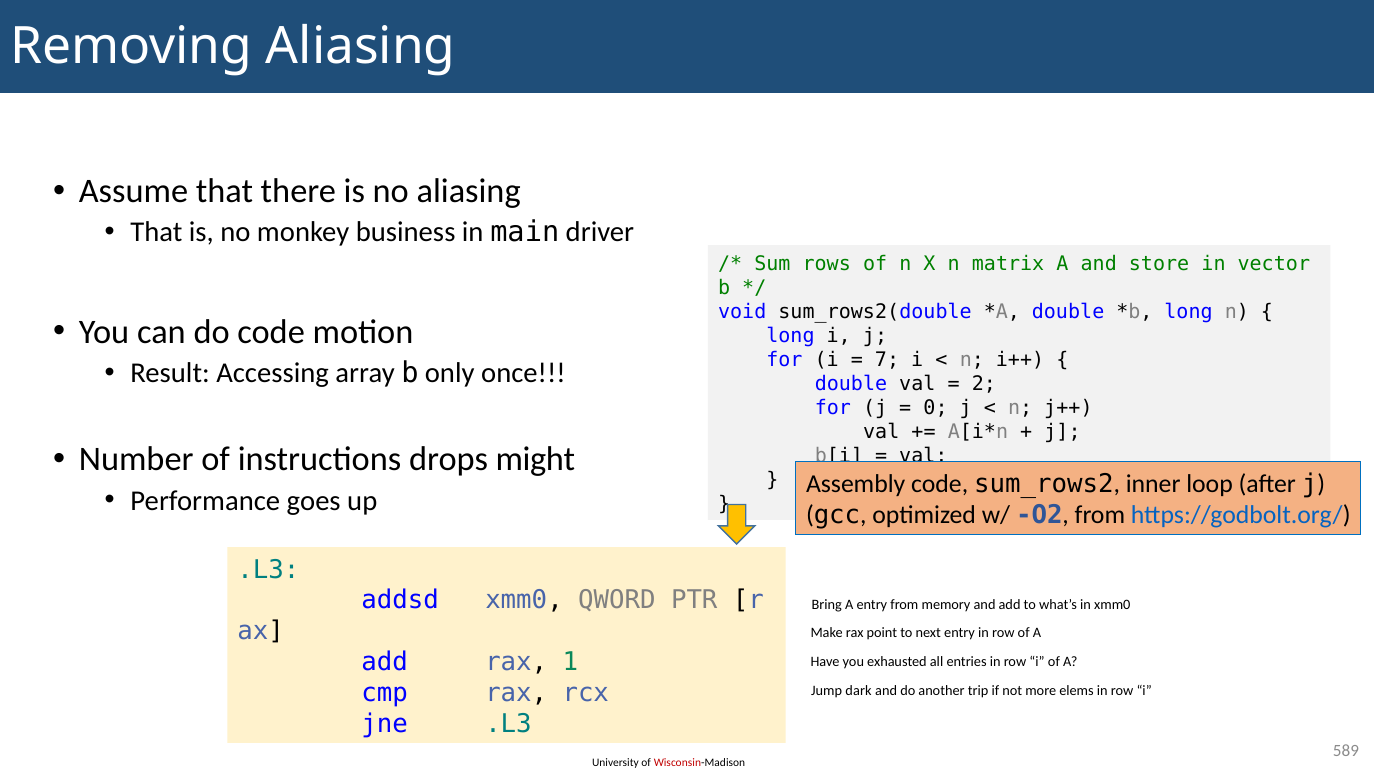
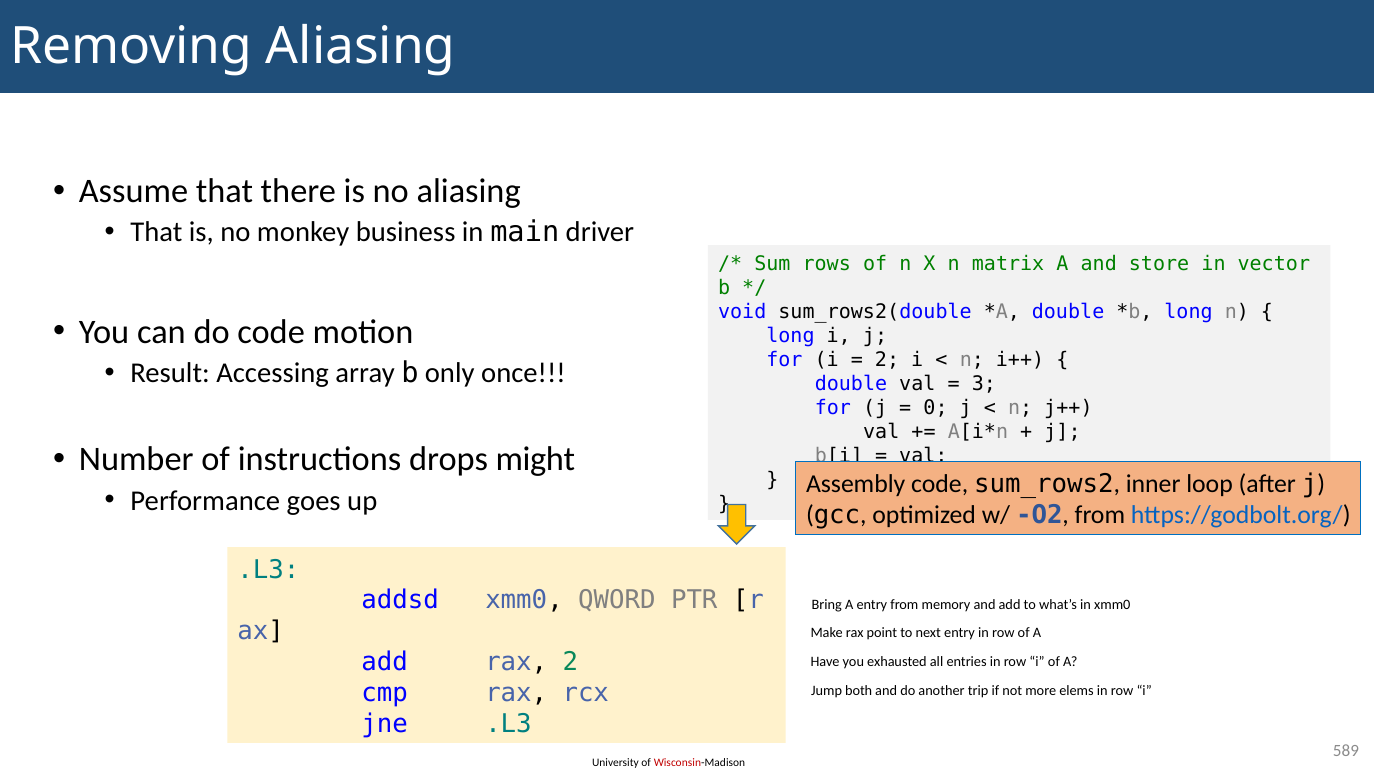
7: 7 -> 2 (887, 360)
2: 2 -> 3 (984, 384)
rax 1: 1 -> 2 (570, 662)
dark: dark -> both (859, 691)
